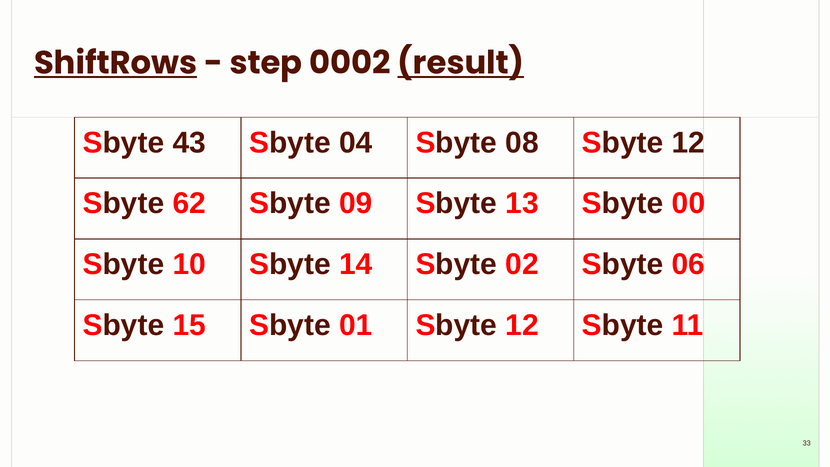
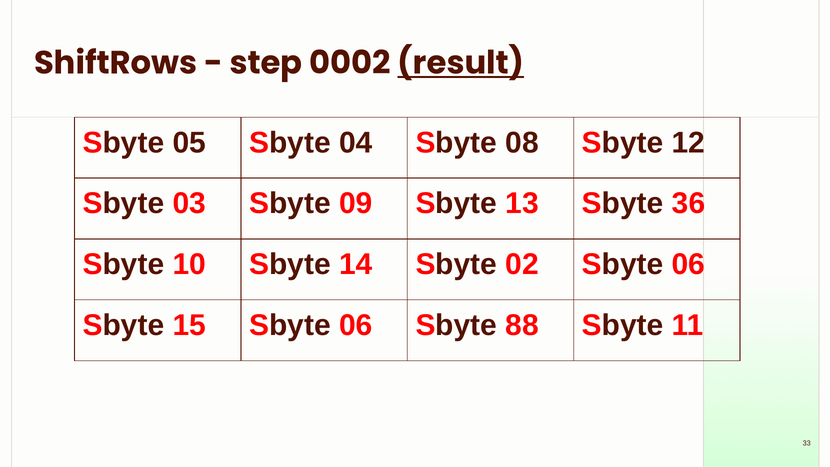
ShiftRows underline: present -> none (116, 63)
43: 43 -> 05 (189, 143)
62: 62 -> 03 (189, 204)
00: 00 -> 36 (689, 204)
15 Sbyte 01: 01 -> 06 (356, 325)
12: 12 -> 88 (522, 325)
